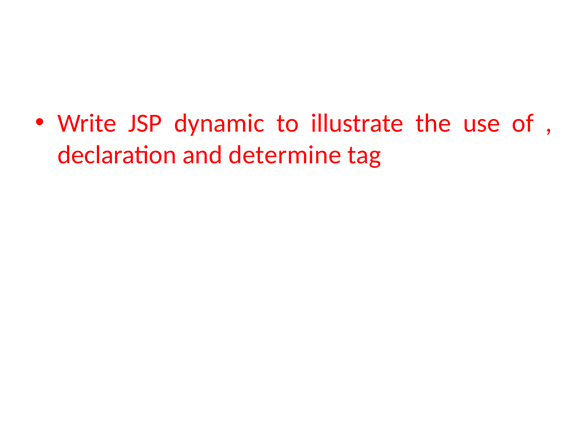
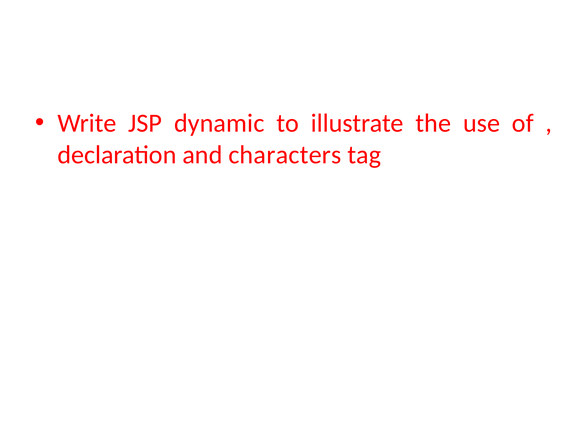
determine: determine -> characters (285, 155)
